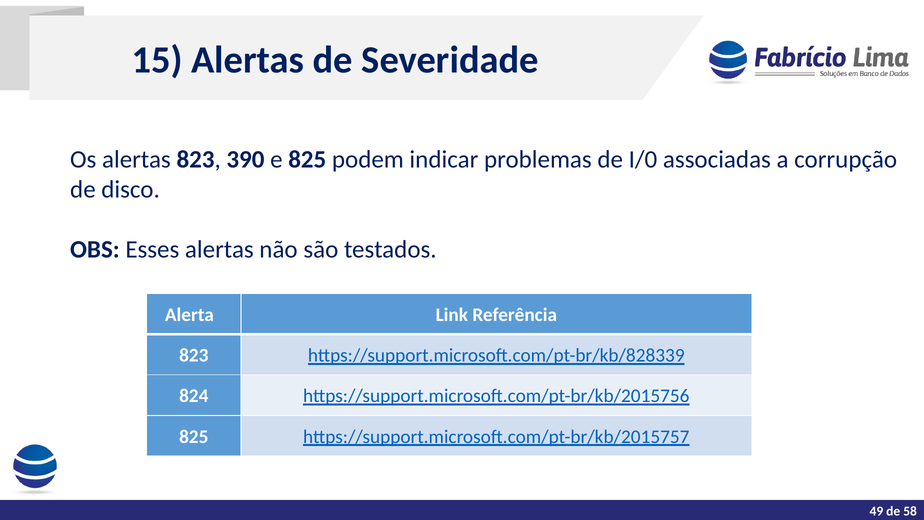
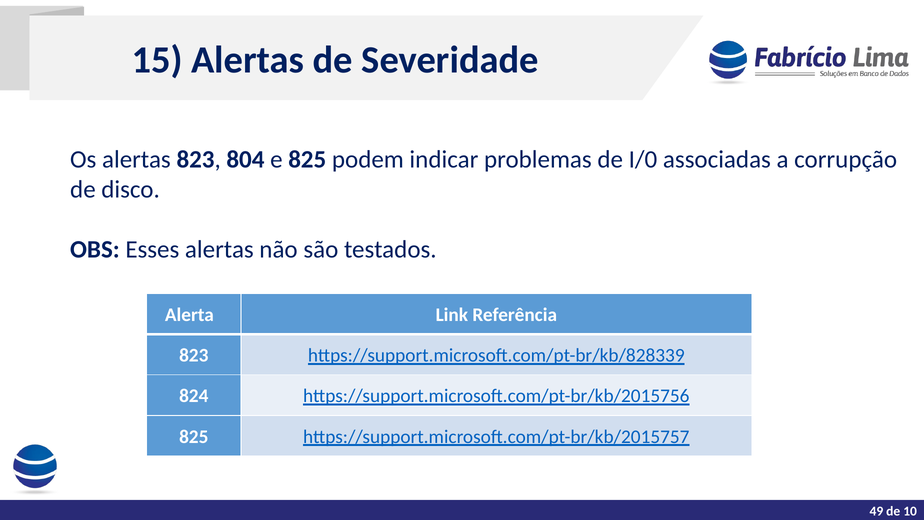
390: 390 -> 804 (245, 159)
58: 58 -> 10 (910, 511)
